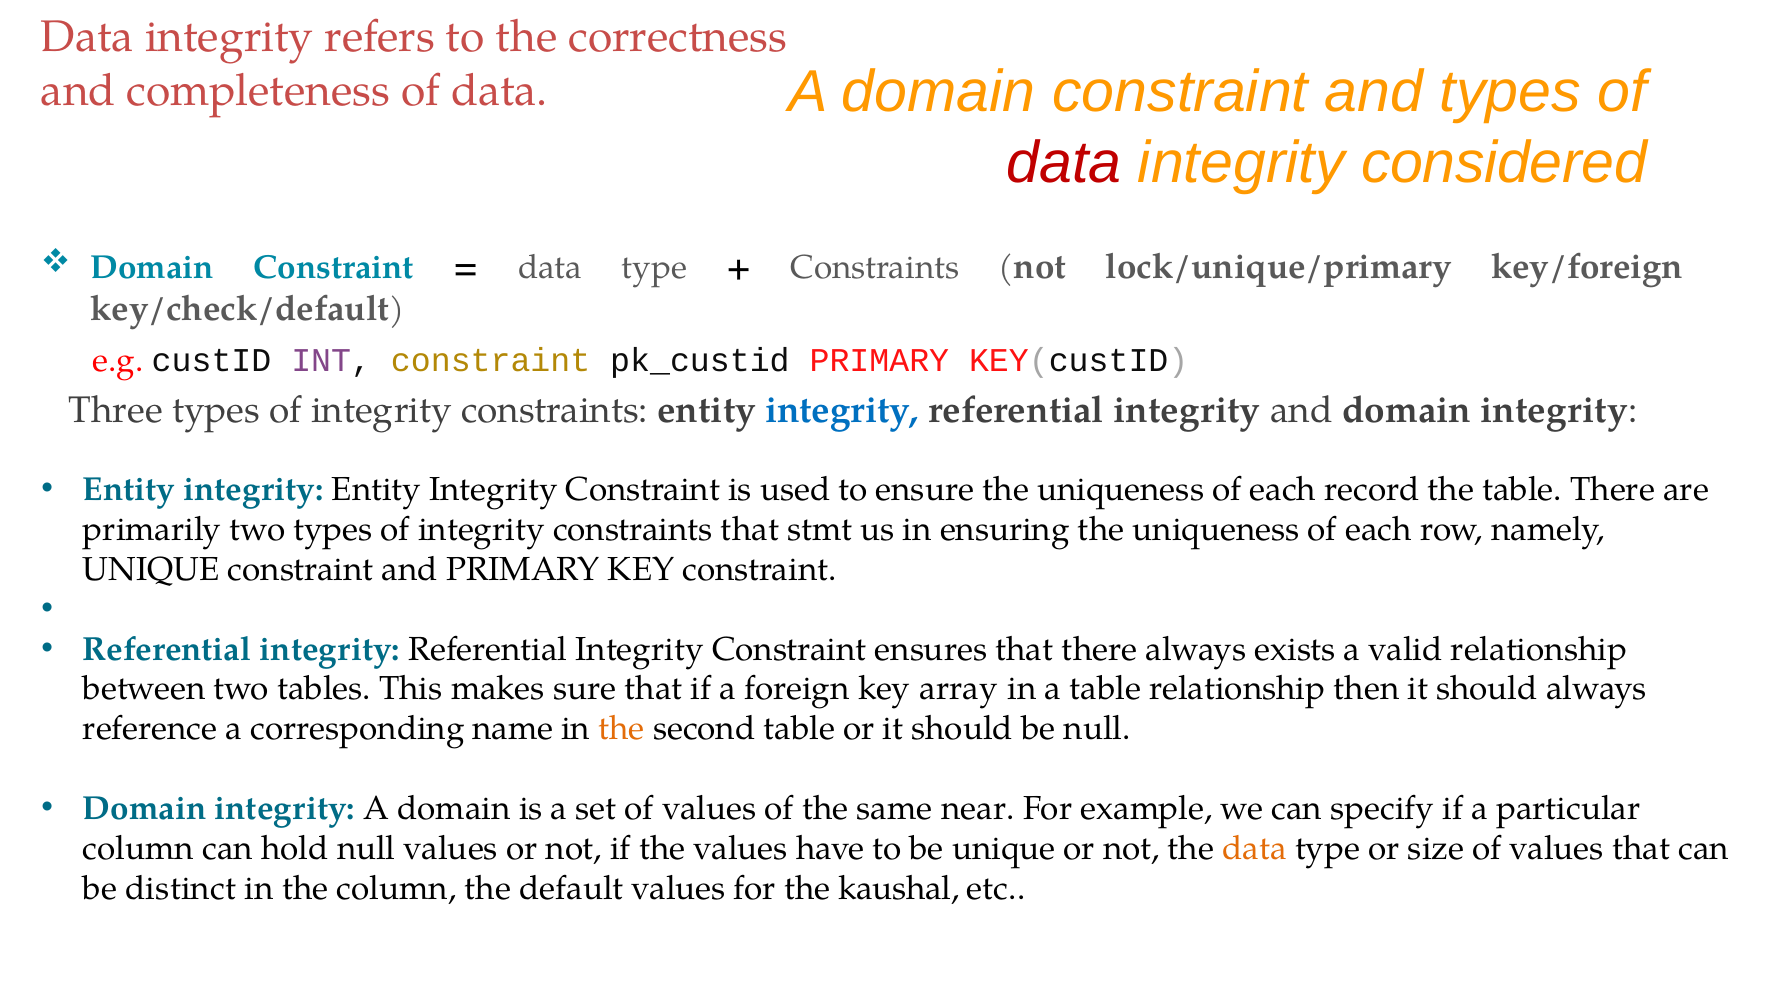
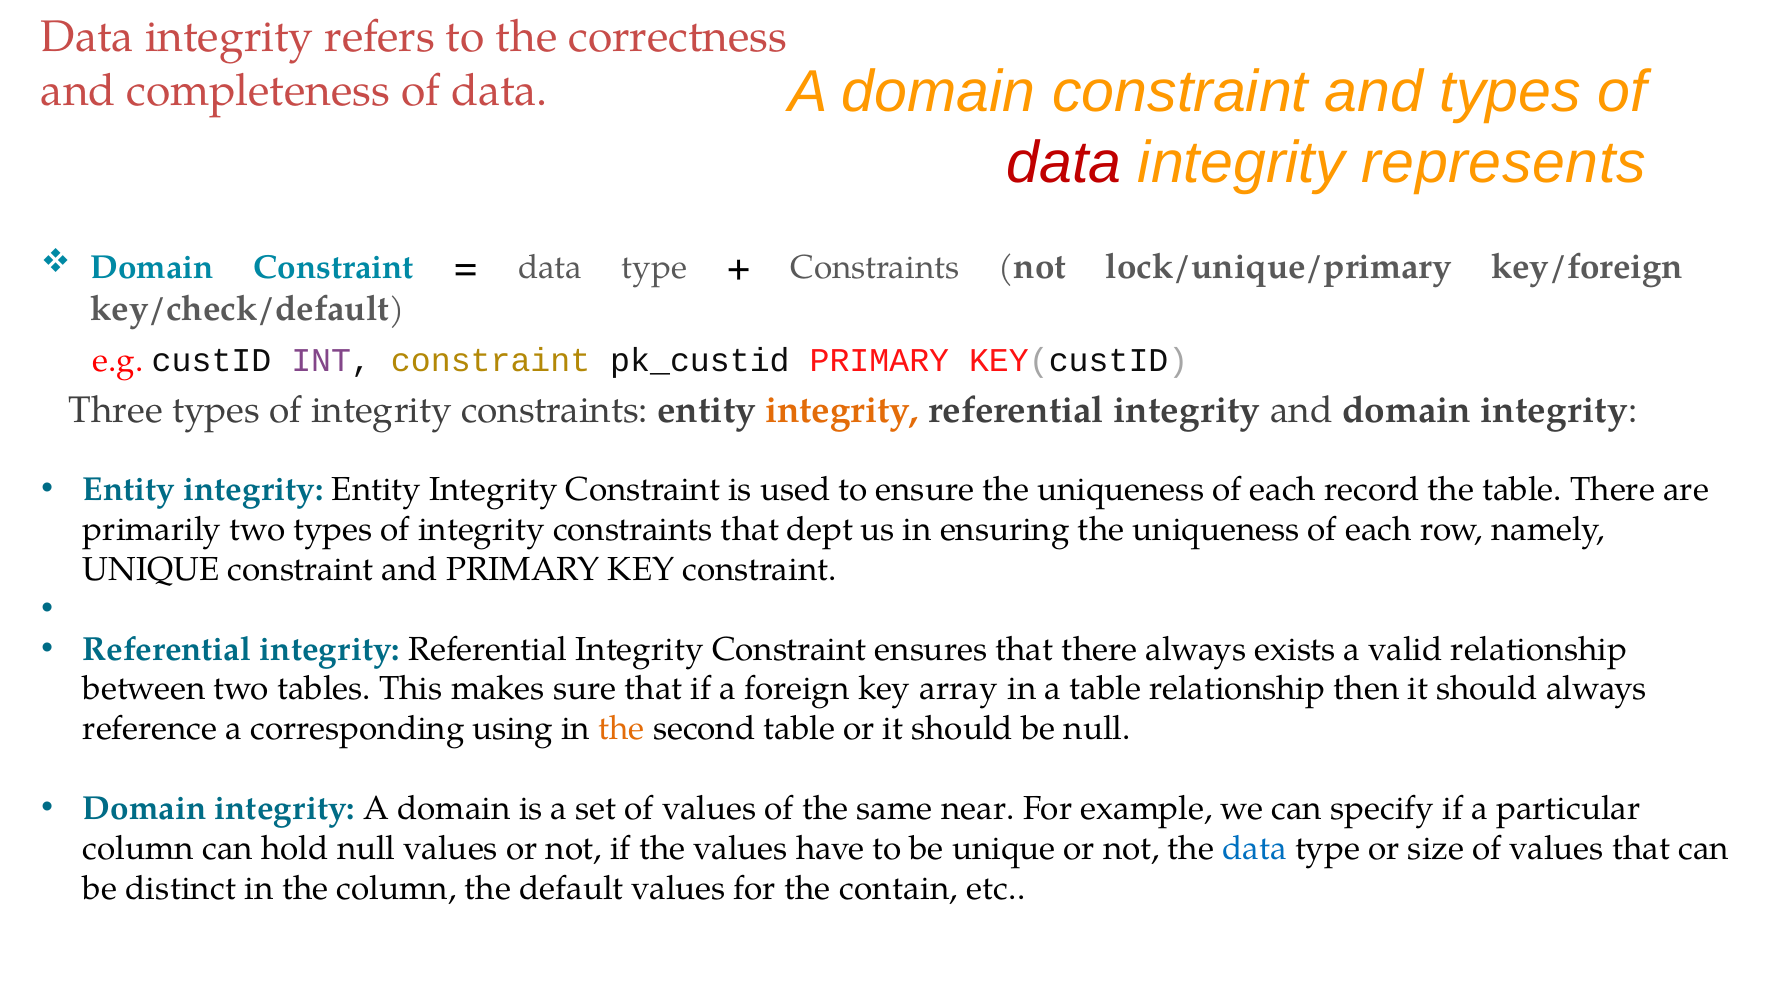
considered: considered -> represents (1504, 163)
integrity colour: blue -> orange (842, 410)
stmt: stmt -> dept (820, 529)
name: name -> using (513, 729)
data colour: orange -> blue (1255, 848)
kaushal: kaushal -> contain (899, 888)
